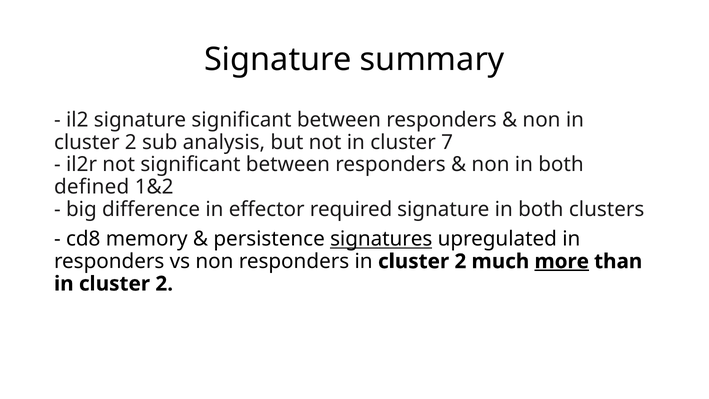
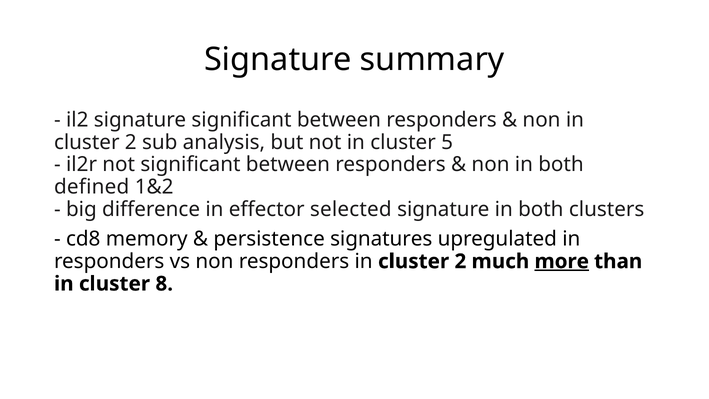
7: 7 -> 5 (447, 142)
required: required -> selected (351, 209)
signatures underline: present -> none (381, 239)
2: 2 -> 8 (164, 284)
